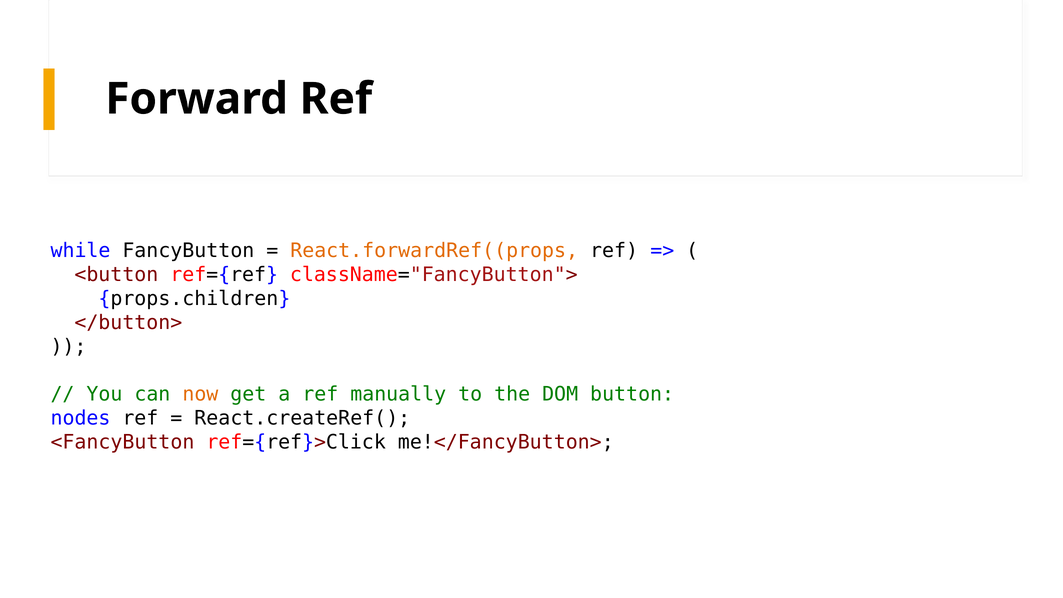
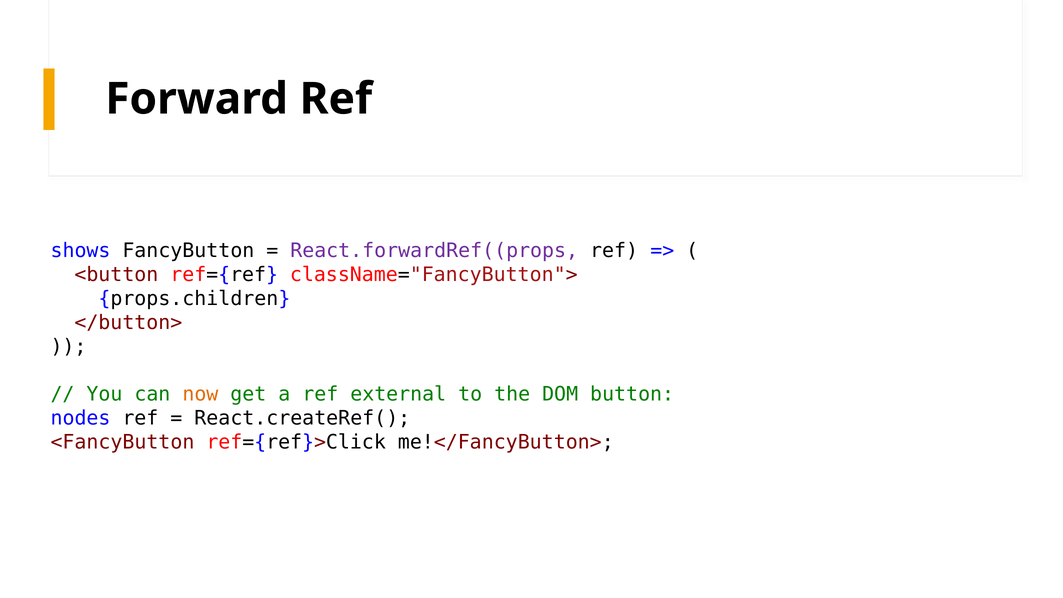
while: while -> shows (81, 251)
React.forwardRef((props colour: orange -> purple (434, 251)
manually: manually -> external (398, 394)
